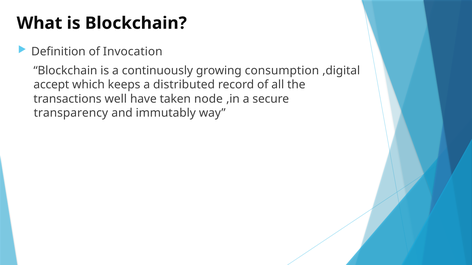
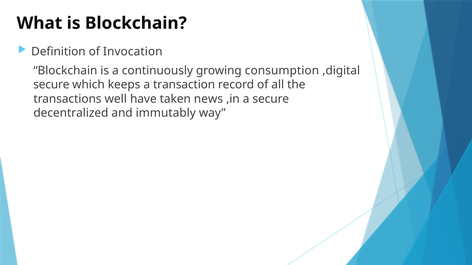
accept: accept -> secure (51, 85)
distributed: distributed -> transaction (184, 85)
node: node -> news (208, 99)
transparency: transparency -> decentralized (71, 113)
